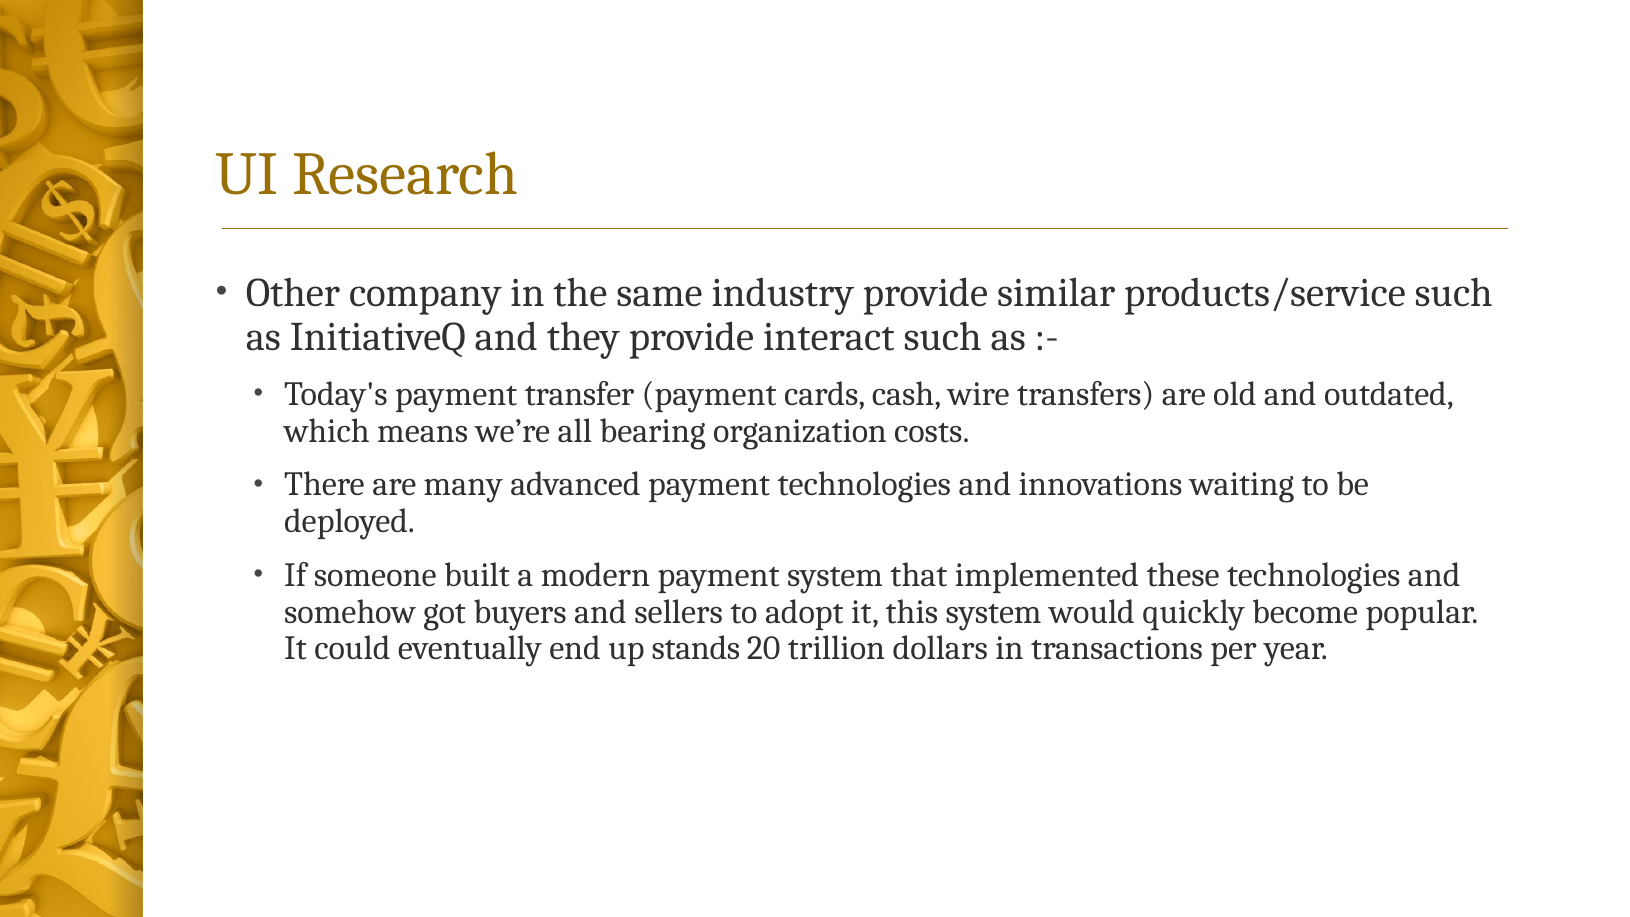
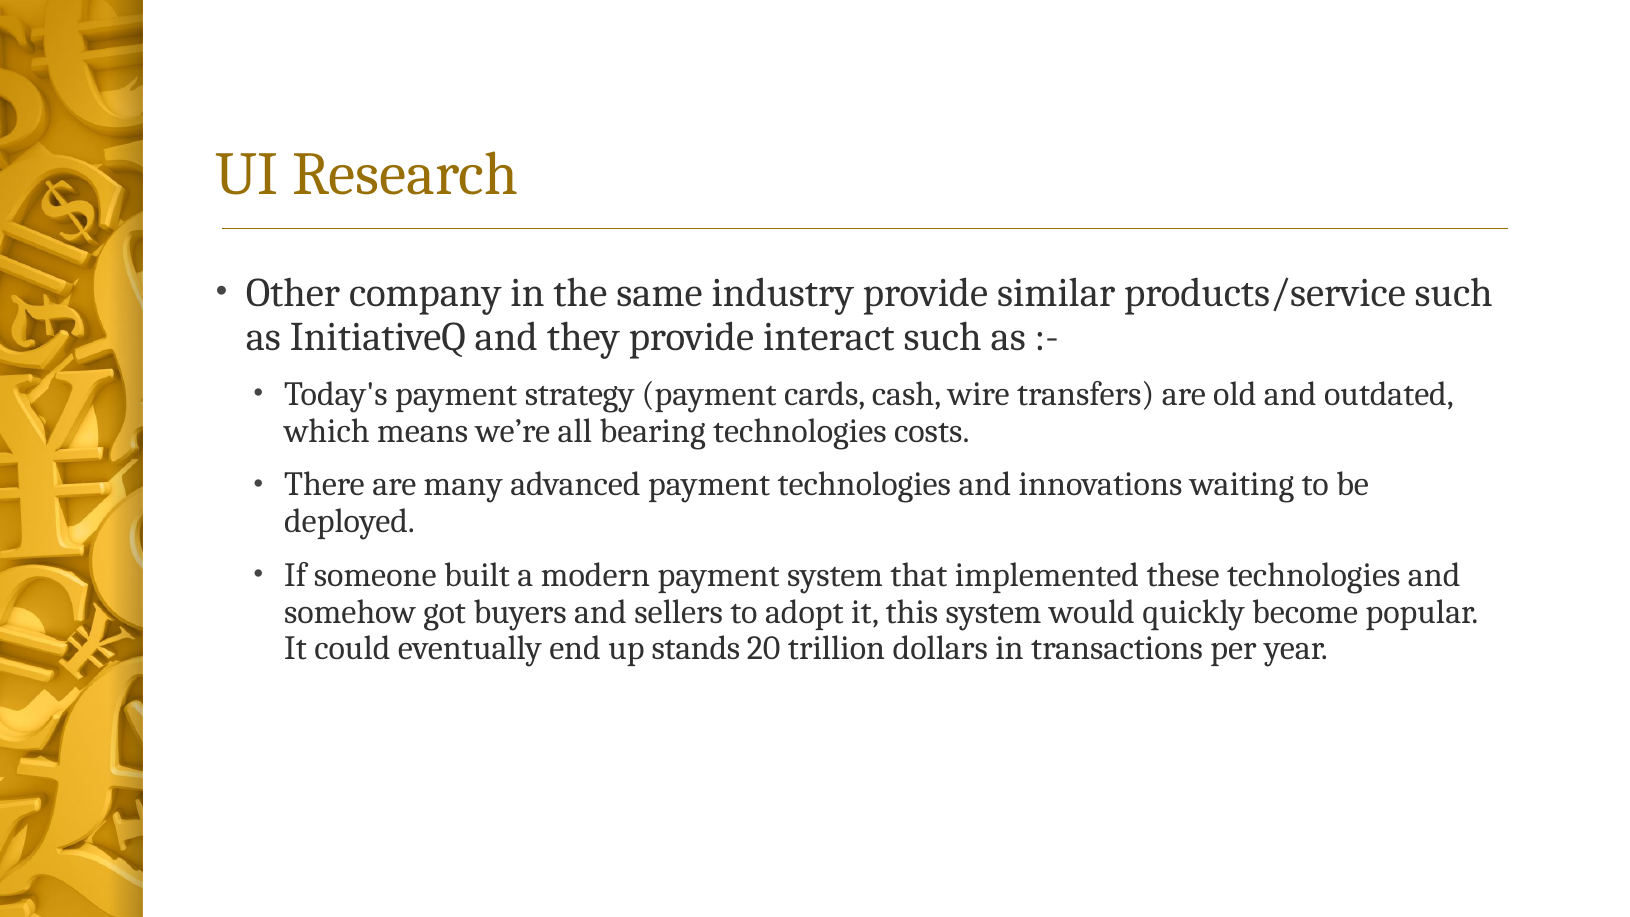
transfer: transfer -> strategy (580, 394)
bearing organization: organization -> technologies (800, 431)
